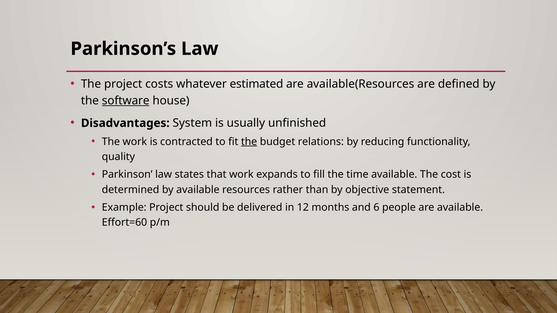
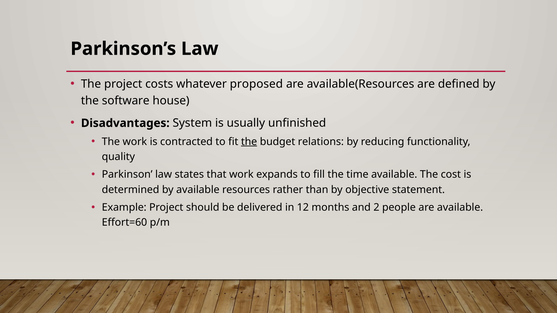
estimated: estimated -> proposed (256, 84)
software underline: present -> none (126, 101)
6: 6 -> 2 (376, 208)
